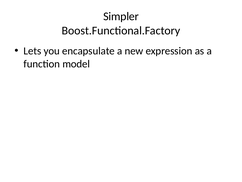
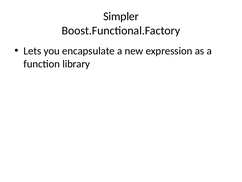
model: model -> library (76, 64)
